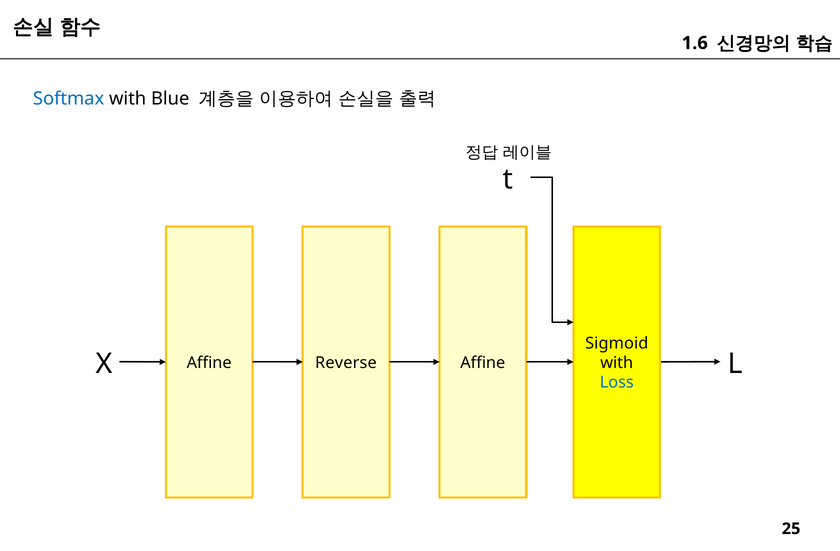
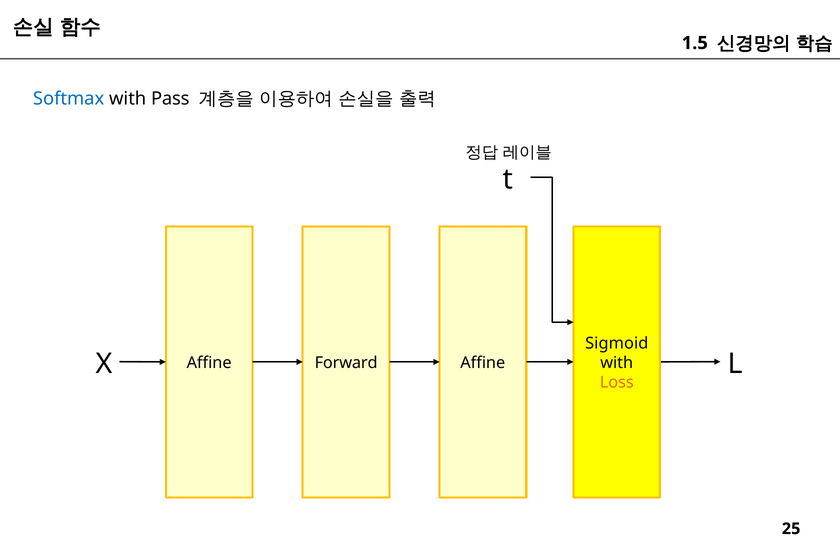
1.6: 1.6 -> 1.5 (695, 43)
Blue: Blue -> Pass (170, 99)
Reverse: Reverse -> Forward (346, 364)
Loss colour: blue -> orange (617, 383)
